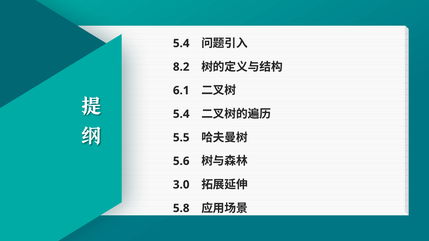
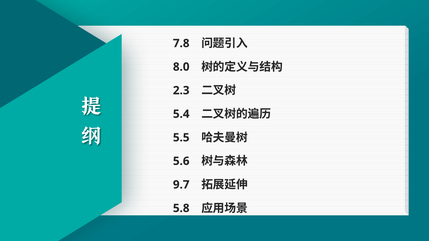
5.4: 5.4 -> 7.8 (181, 43)
8.2: 8.2 -> 8.0 (181, 67)
6.1: 6.1 -> 2.3 (181, 91)
3.0: 3.0 -> 9.7 (181, 185)
